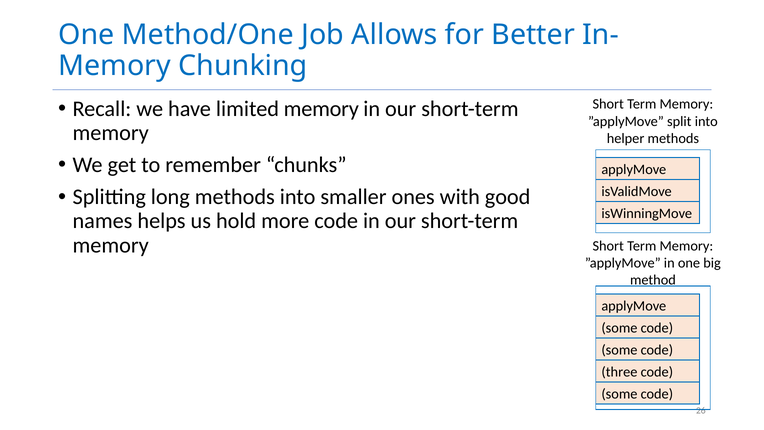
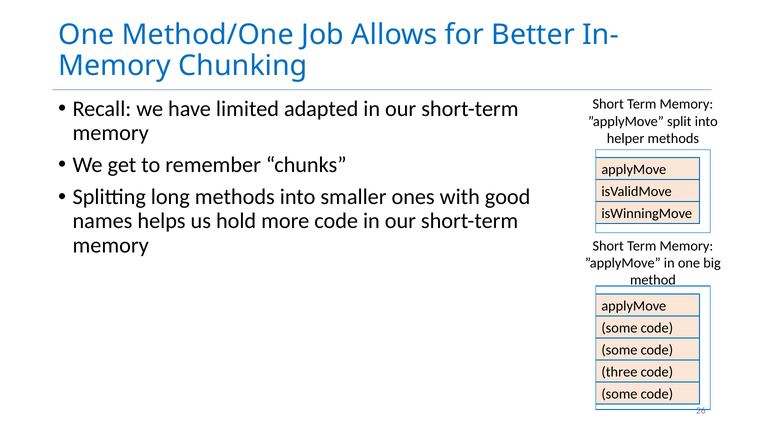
limited memory: memory -> adapted (321, 109)
